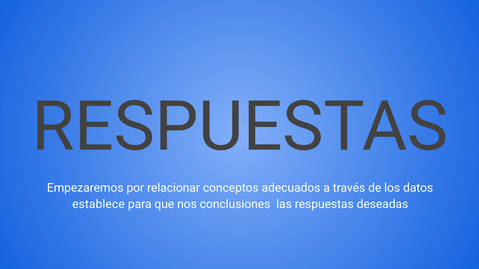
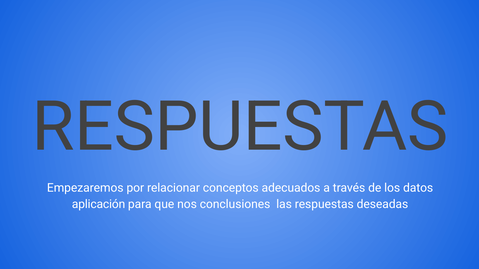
establece: establece -> aplicación (99, 205)
